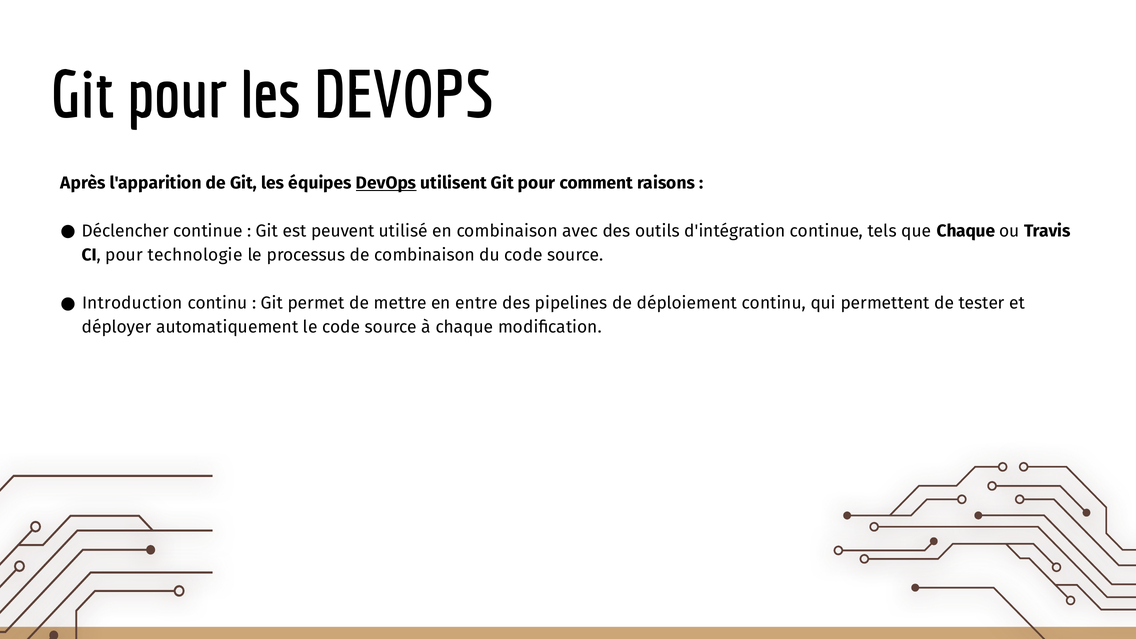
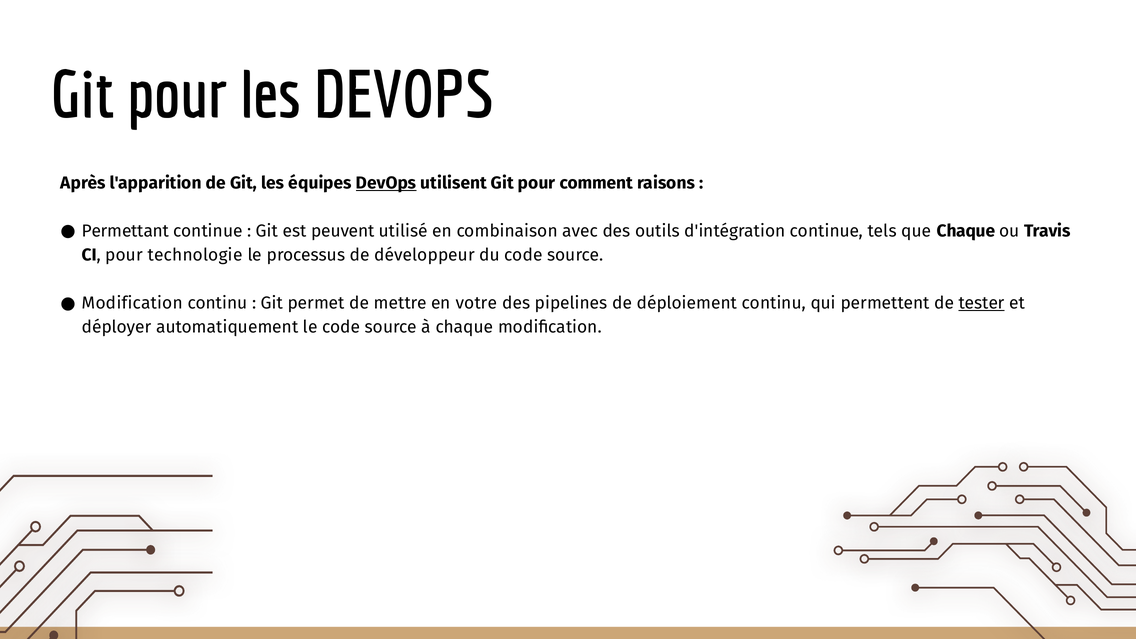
Déclencher: Déclencher -> Permettant (125, 231)
de combinaison: combinaison -> développeur (424, 255)
Introduction: Introduction -> Modification (132, 303)
entre: entre -> votre (476, 303)
tester underline: none -> present (982, 303)
